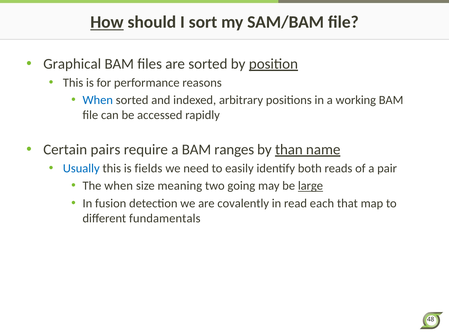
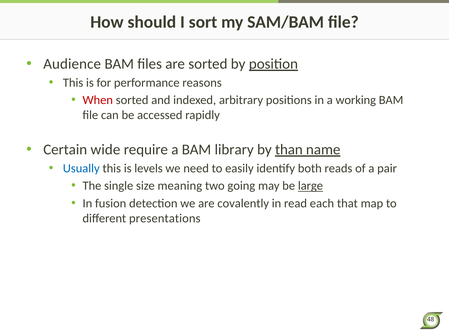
How underline: present -> none (107, 22)
Graphical: Graphical -> Audience (72, 64)
When colour: blue -> red (98, 100)
pairs: pairs -> wide (105, 150)
ranges: ranges -> library (234, 150)
fields: fields -> levels (149, 169)
The when: when -> single (119, 186)
fundamentals: fundamentals -> presentations (165, 219)
